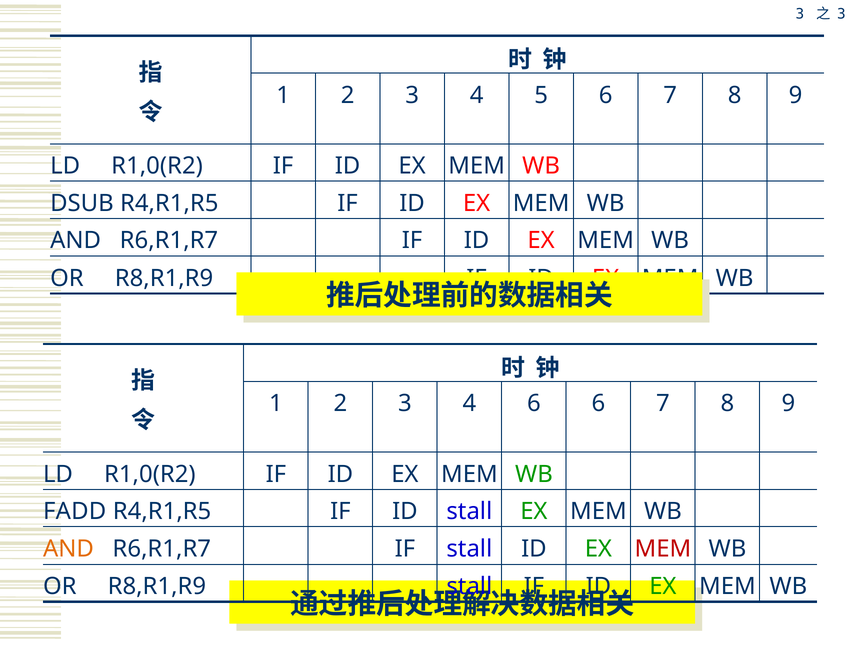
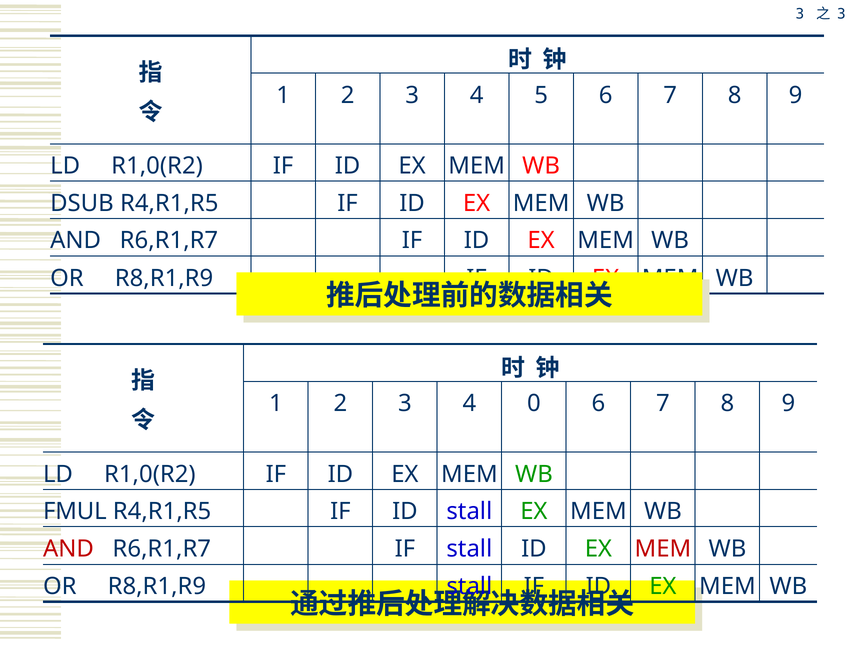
4 6: 6 -> 0 (534, 403)
FADD: FADD -> FMUL (75, 511)
AND colour: orange -> red (68, 549)
